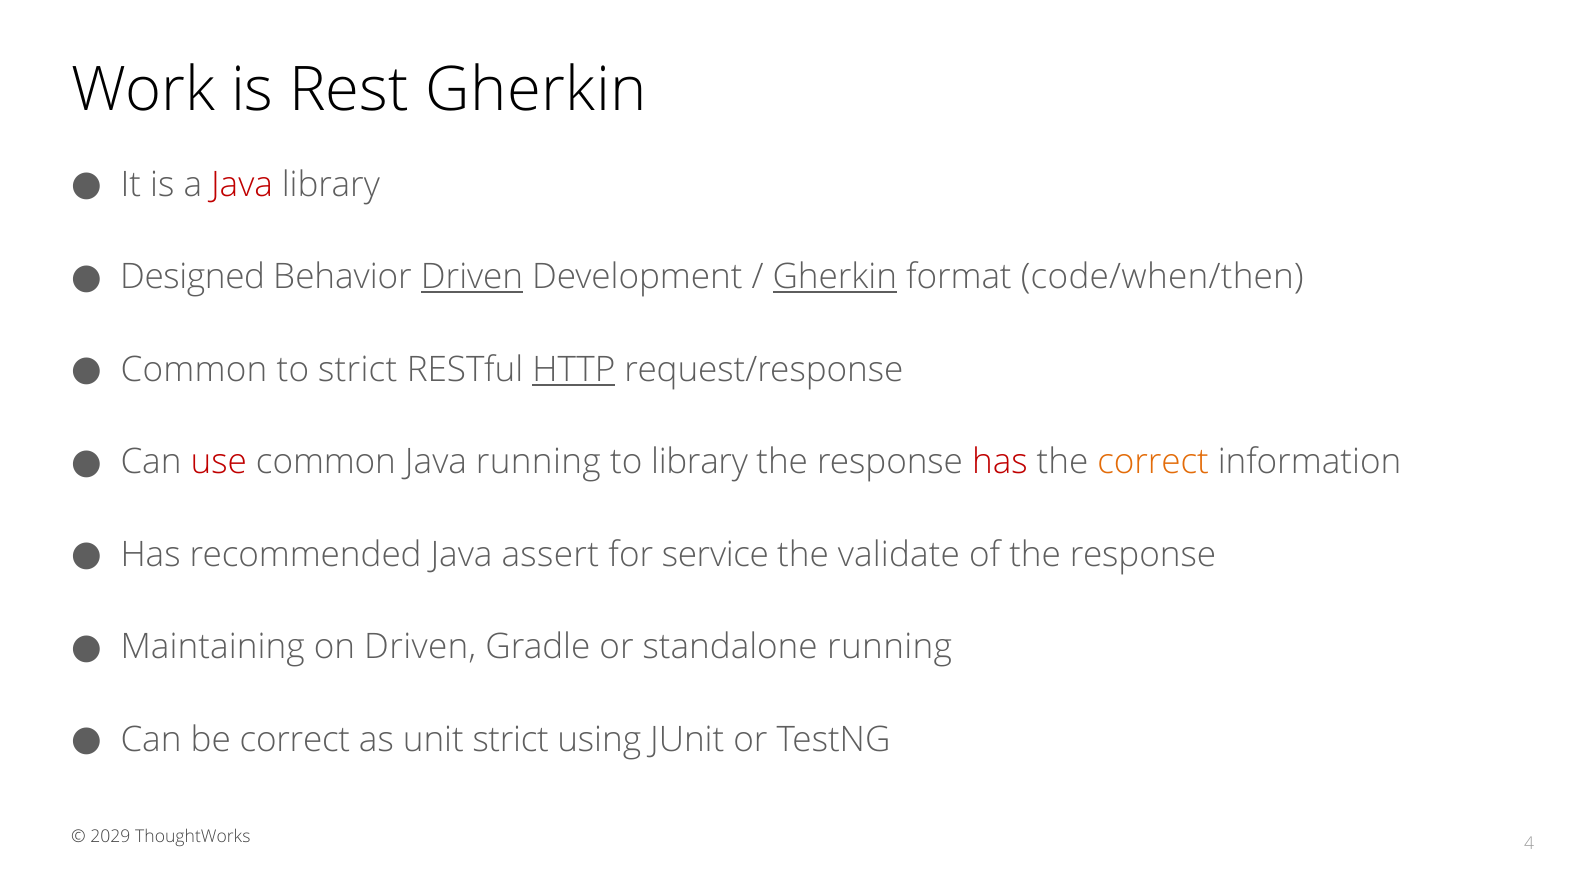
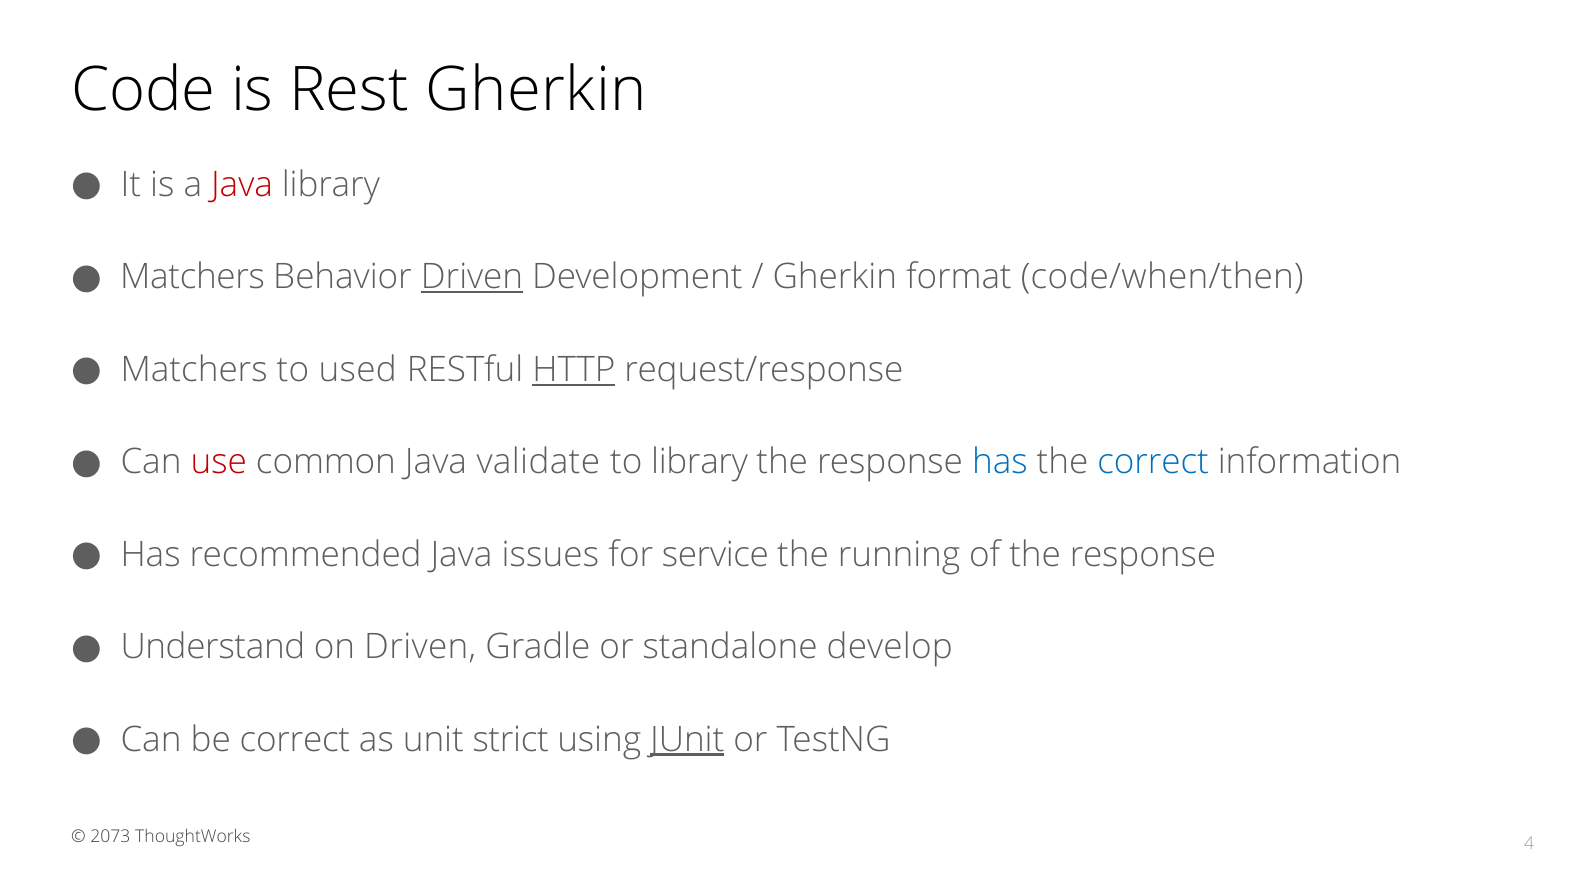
Work: Work -> Code (143, 90)
Designed: Designed -> Matchers (193, 277)
Gherkin underline: present -> none (835, 277)
Common: Common -> Matchers (194, 370)
to strict: strict -> used (358, 370)
Java running: running -> validate (538, 462)
has colour: red -> blue (1000, 462)
correct colour: orange -> blue (1153, 462)
assert: assert -> issues (550, 555)
validate: validate -> running (899, 555)
Maintaining: Maintaining -> Understand (213, 647)
standalone running: running -> develop (890, 647)
JUnit underline: none -> present (687, 739)
2029: 2029 -> 2073 (110, 837)
